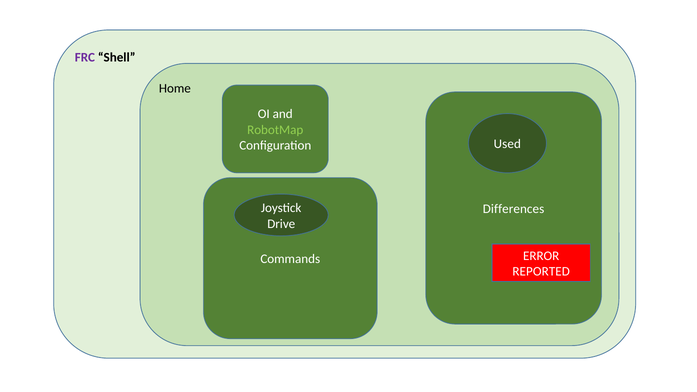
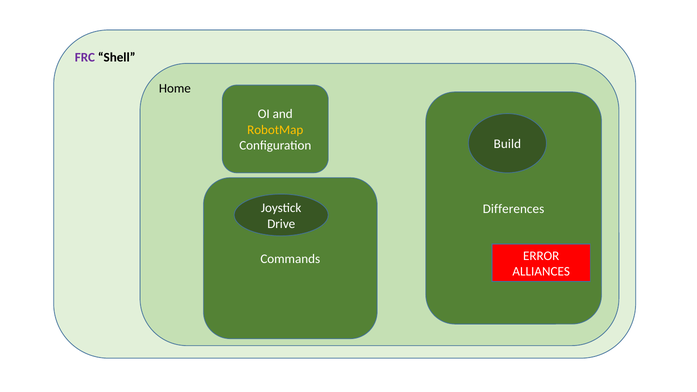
RobotMap colour: light green -> yellow (275, 130)
Used: Used -> Build (507, 144)
REPORTED: REPORTED -> ALLIANCES (541, 272)
